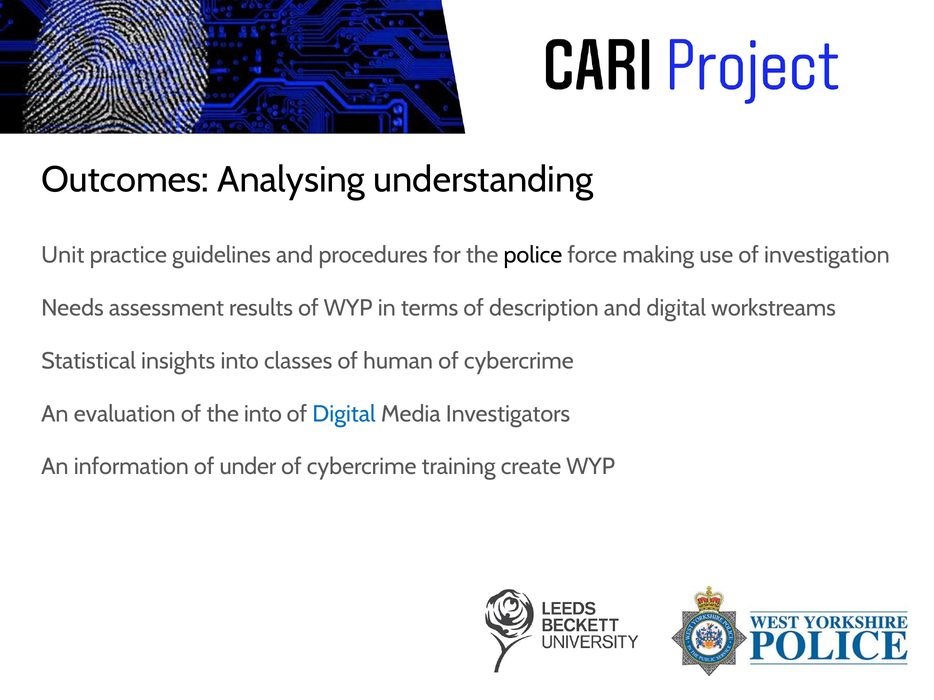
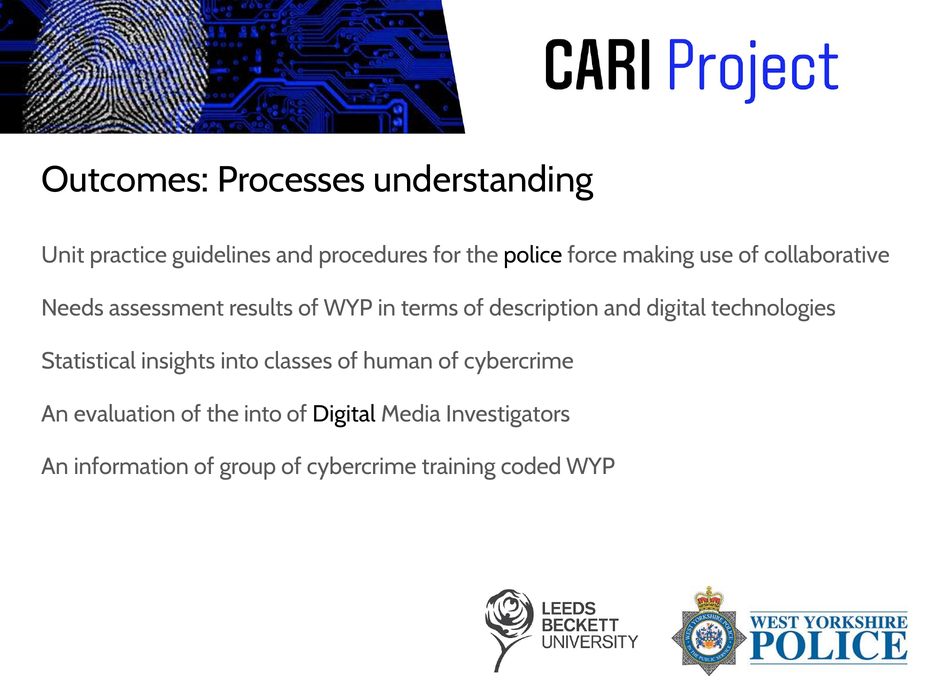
Analysing: Analysing -> Processes (291, 180)
investigation: investigation -> collaborative (827, 255)
workstreams: workstreams -> technologies (773, 308)
Digital colour: blue -> black (344, 414)
under: under -> group (248, 467)
create: create -> coded (531, 467)
